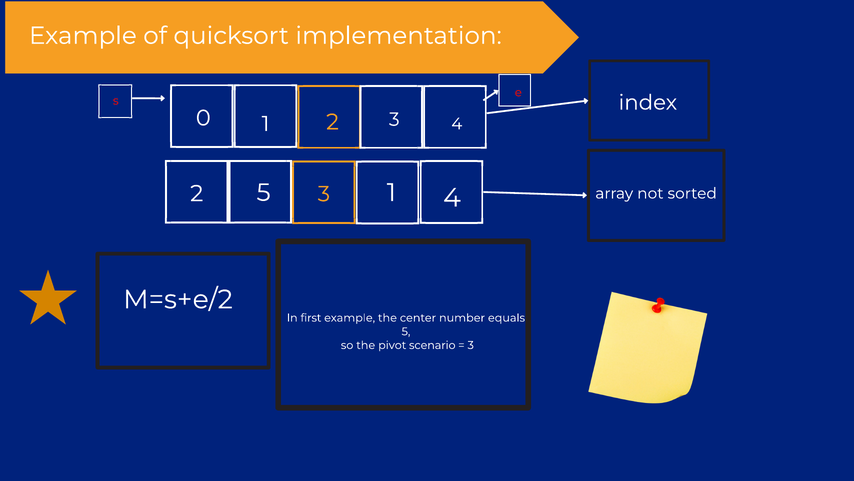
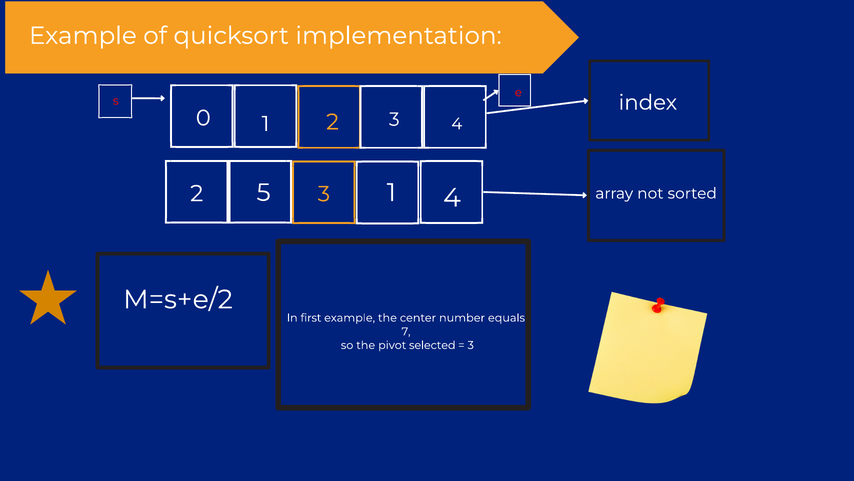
5: 5 -> 7 (406, 331)
scenario: scenario -> selected (432, 345)
